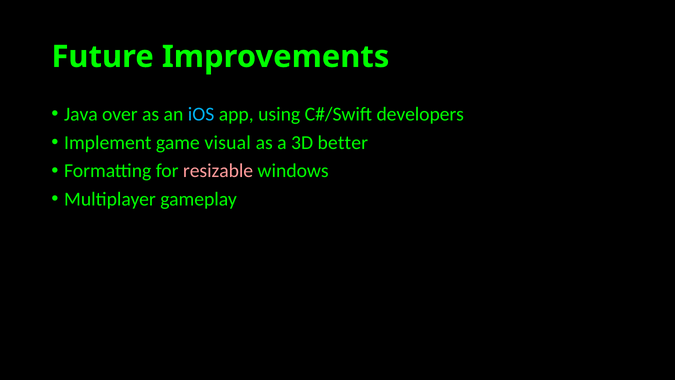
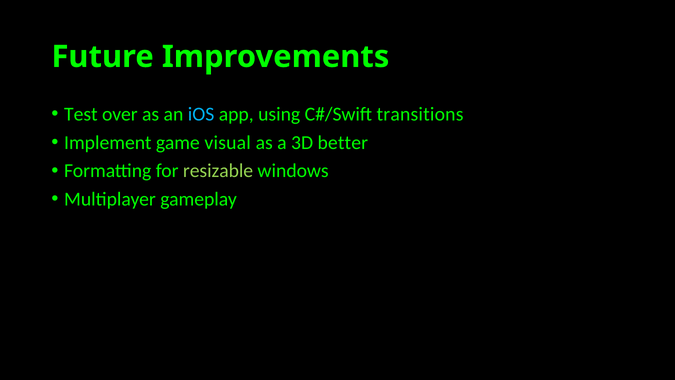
Java: Java -> Test (81, 114)
developers: developers -> transitions (420, 114)
resizable colour: pink -> light green (218, 171)
